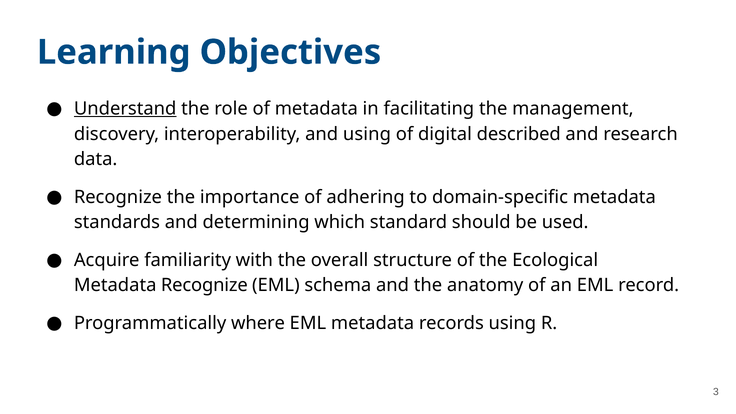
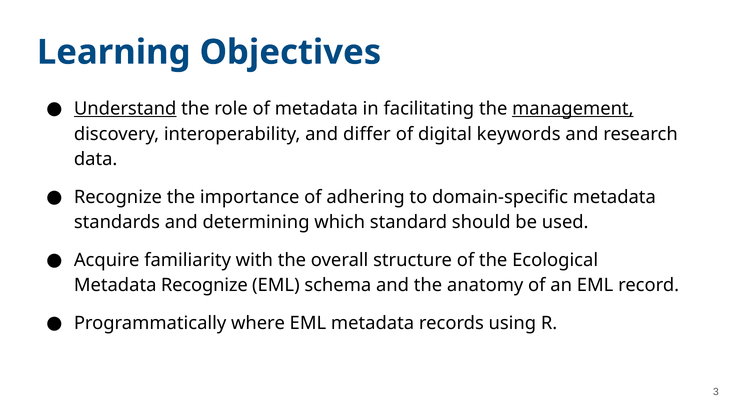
management underline: none -> present (573, 109)
and using: using -> differ (367, 134)
described: described -> keywords (519, 134)
